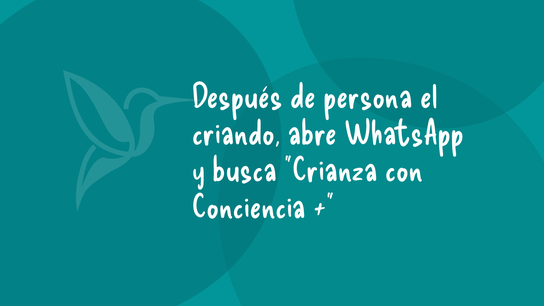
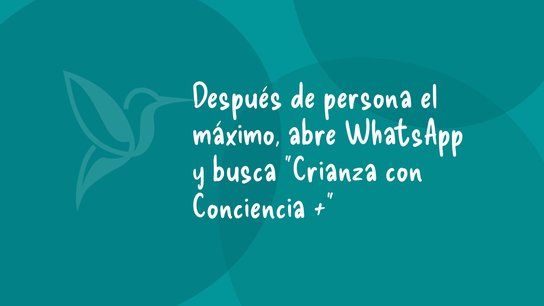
criando: criando -> máximo (236, 134)
